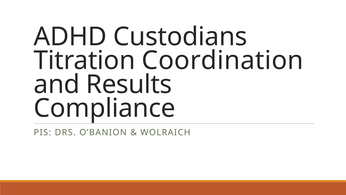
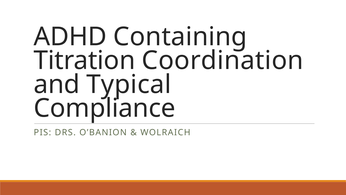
Custodians: Custodians -> Containing (180, 37)
Results: Results -> Typical (129, 84)
